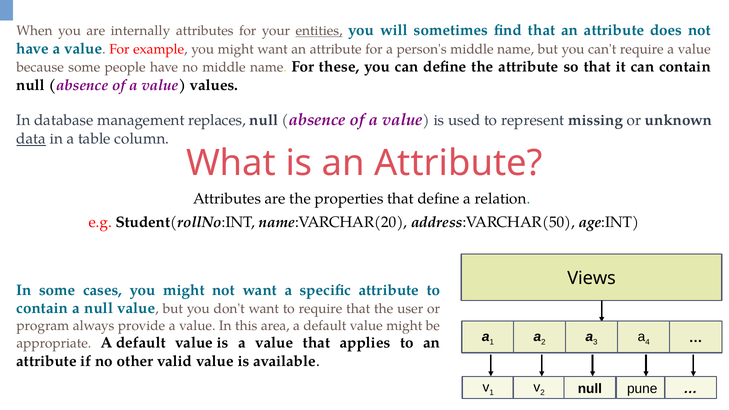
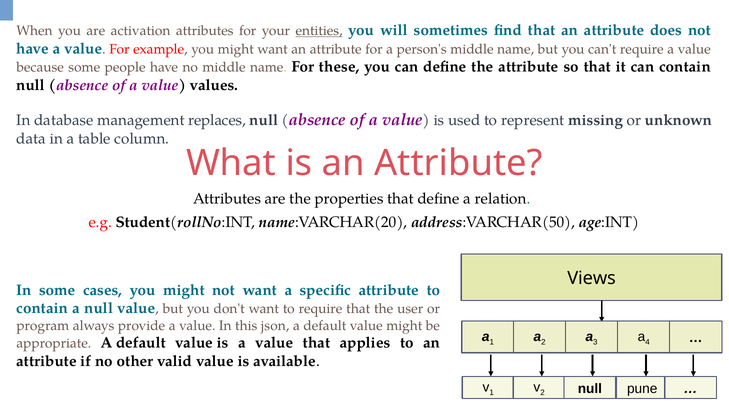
internally: internally -> activation (141, 31)
data underline: present -> none (31, 139)
area: area -> json (275, 326)
